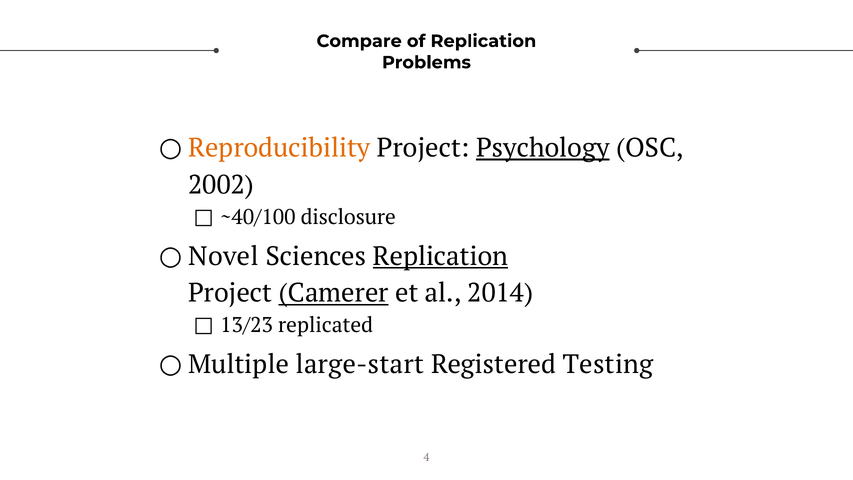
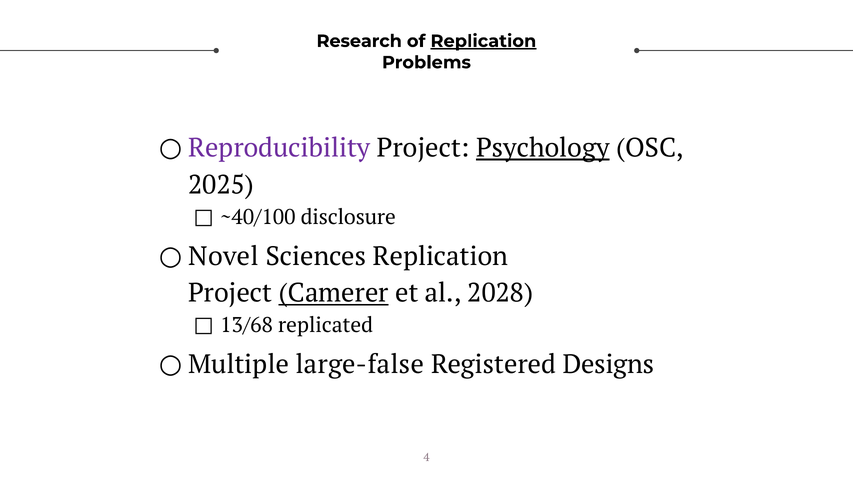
Compare: Compare -> Research (359, 41)
Replication underline: none -> present (483, 41)
Reproducibility colour: orange -> purple (279, 148)
2002: 2002 -> 2025 (221, 185)
Replication underline: present -> none (440, 256)
2014: 2014 -> 2028 (500, 293)
13/23: 13/23 -> 13/68 (247, 325)
large-start: large-start -> large-false (360, 365)
Testing: Testing -> Designs (608, 365)
